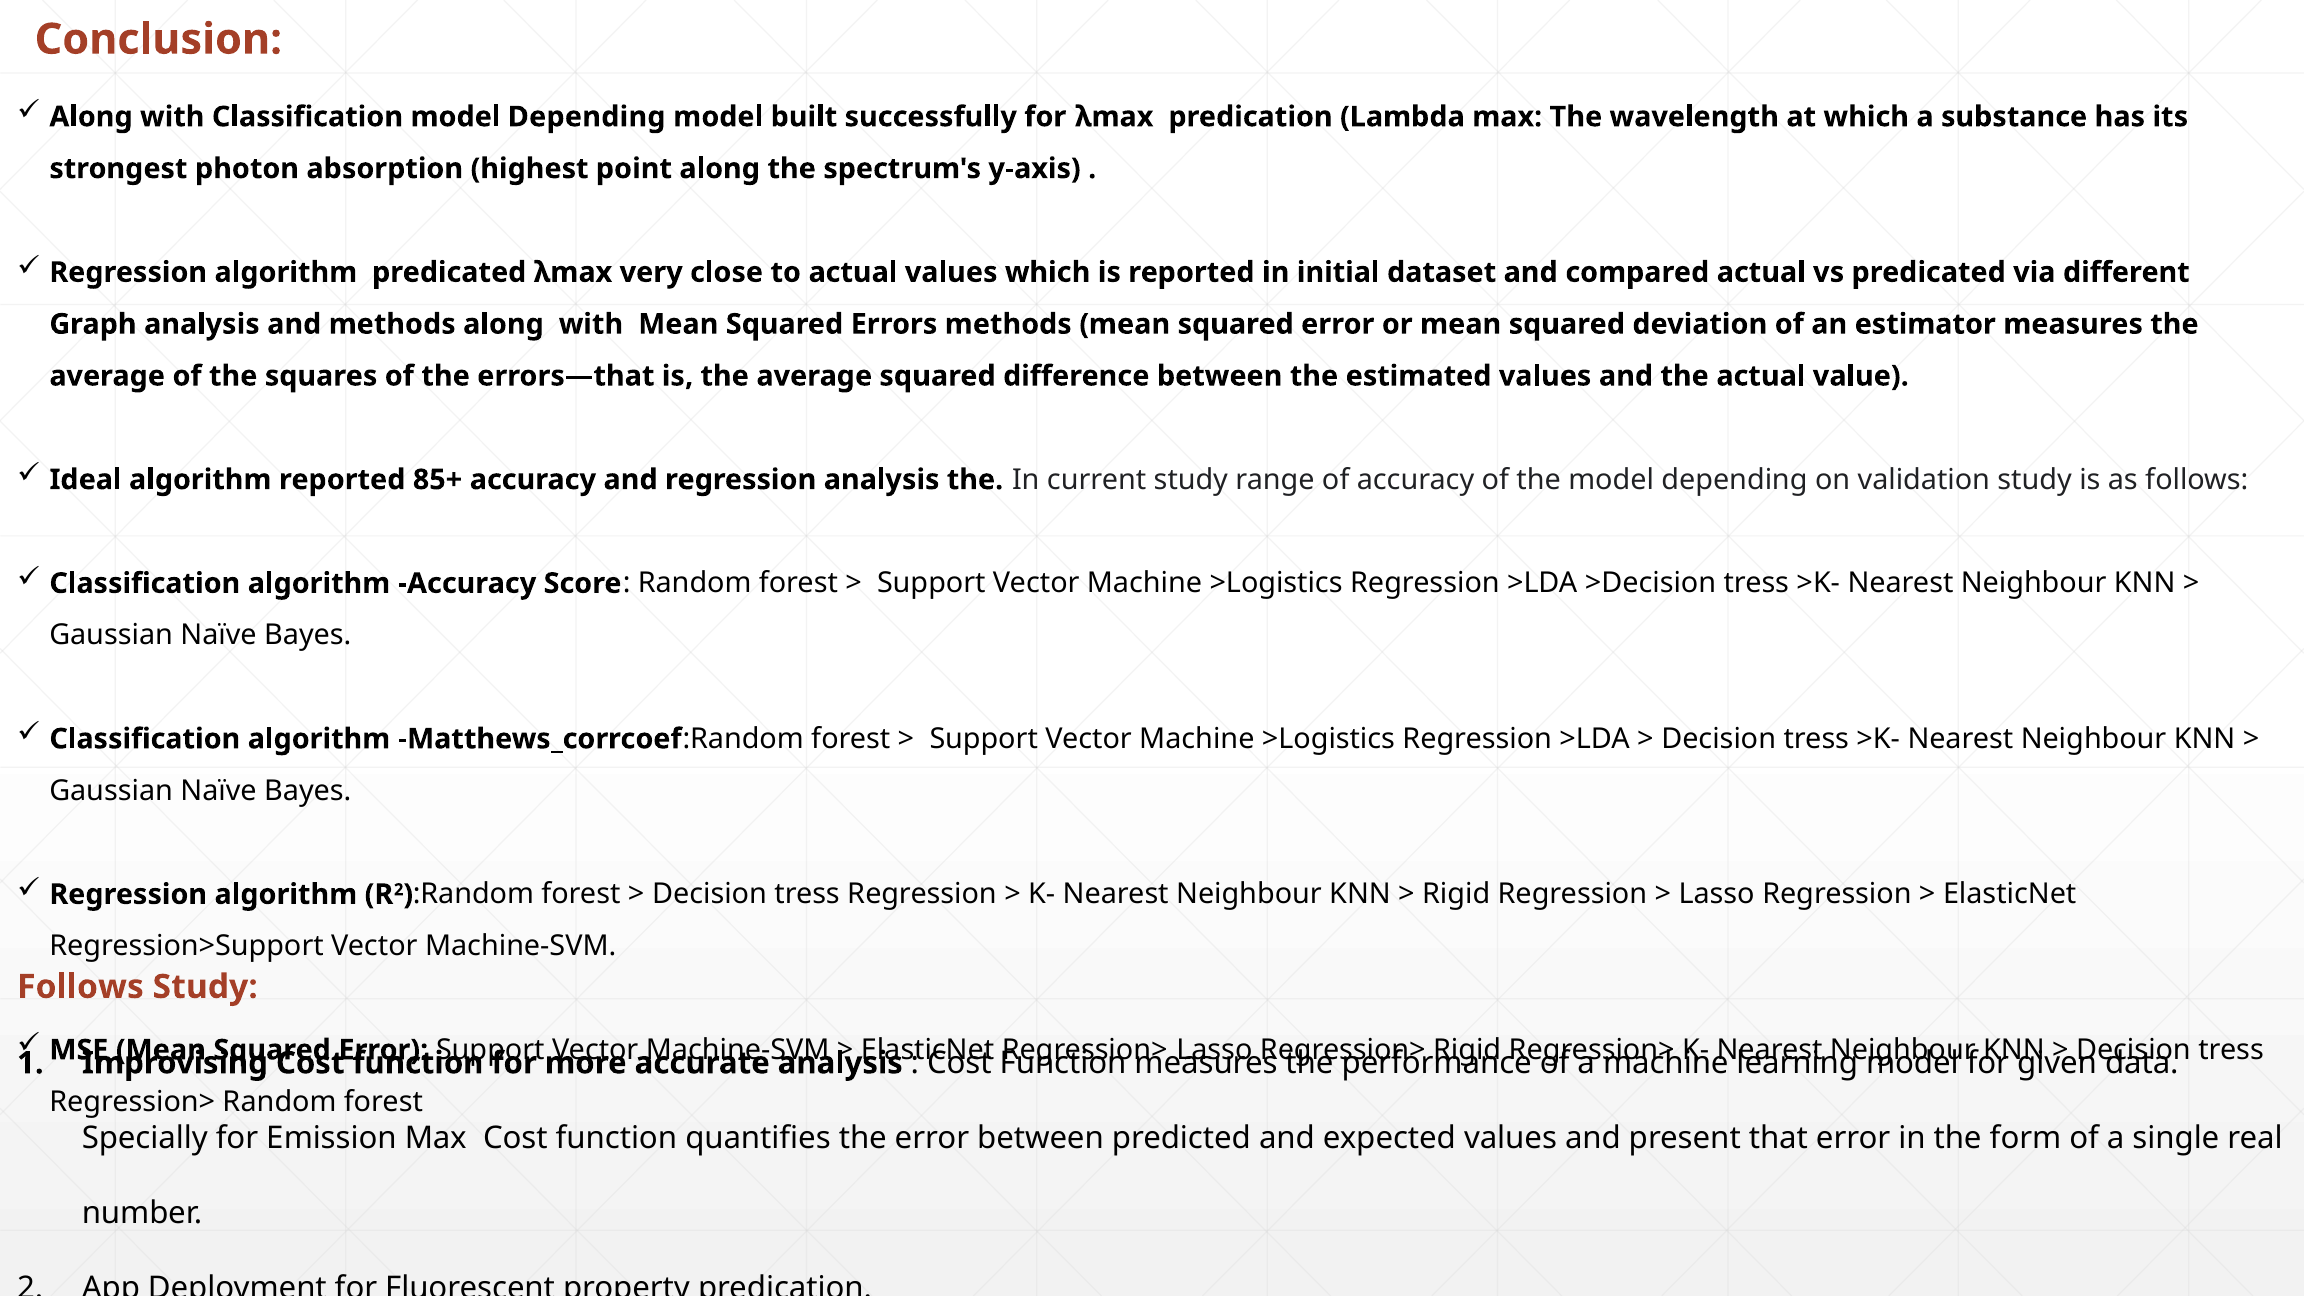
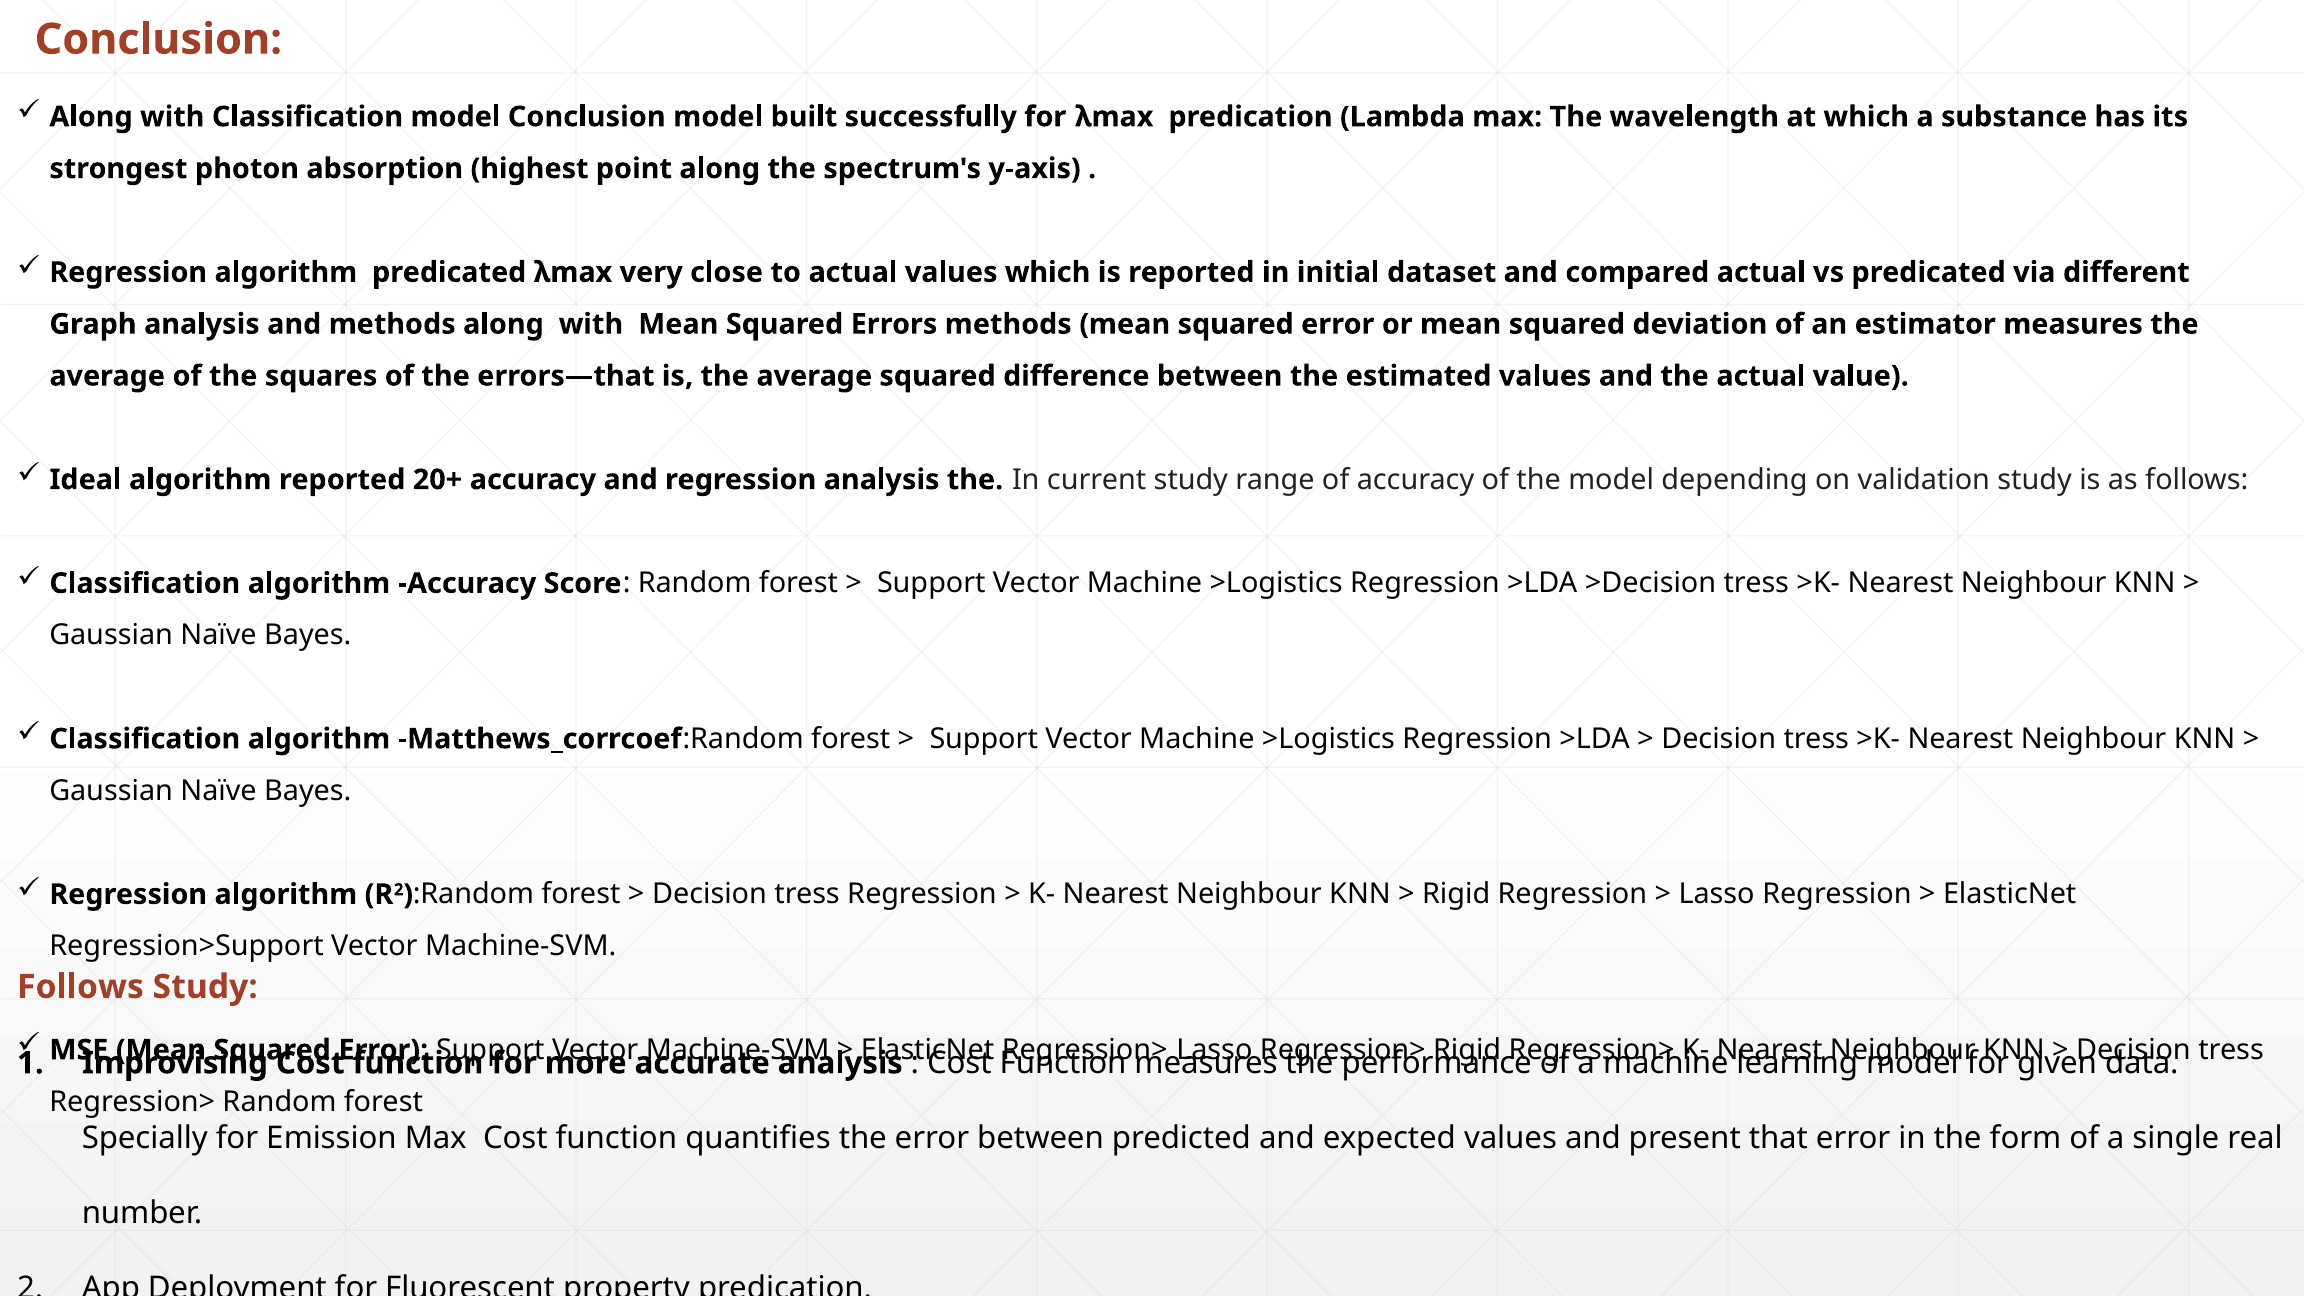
Classification model Depending: Depending -> Conclusion (587, 117)
85+: 85+ -> 20+ (437, 480)
